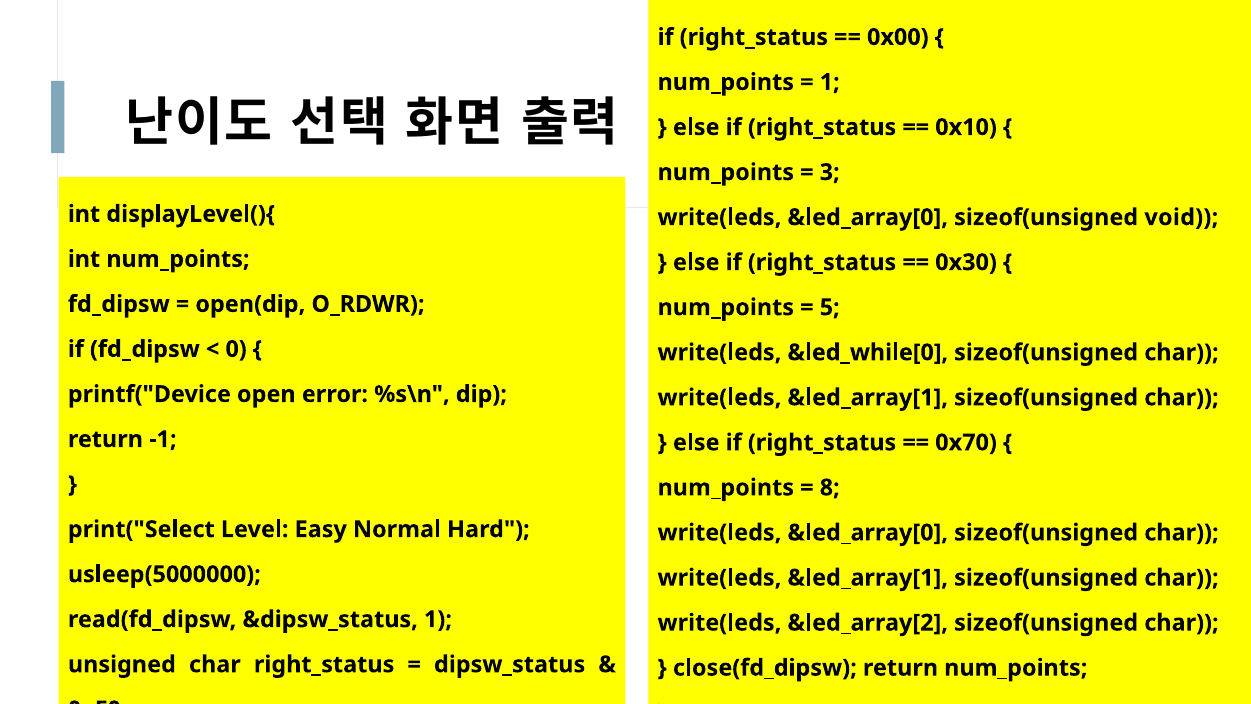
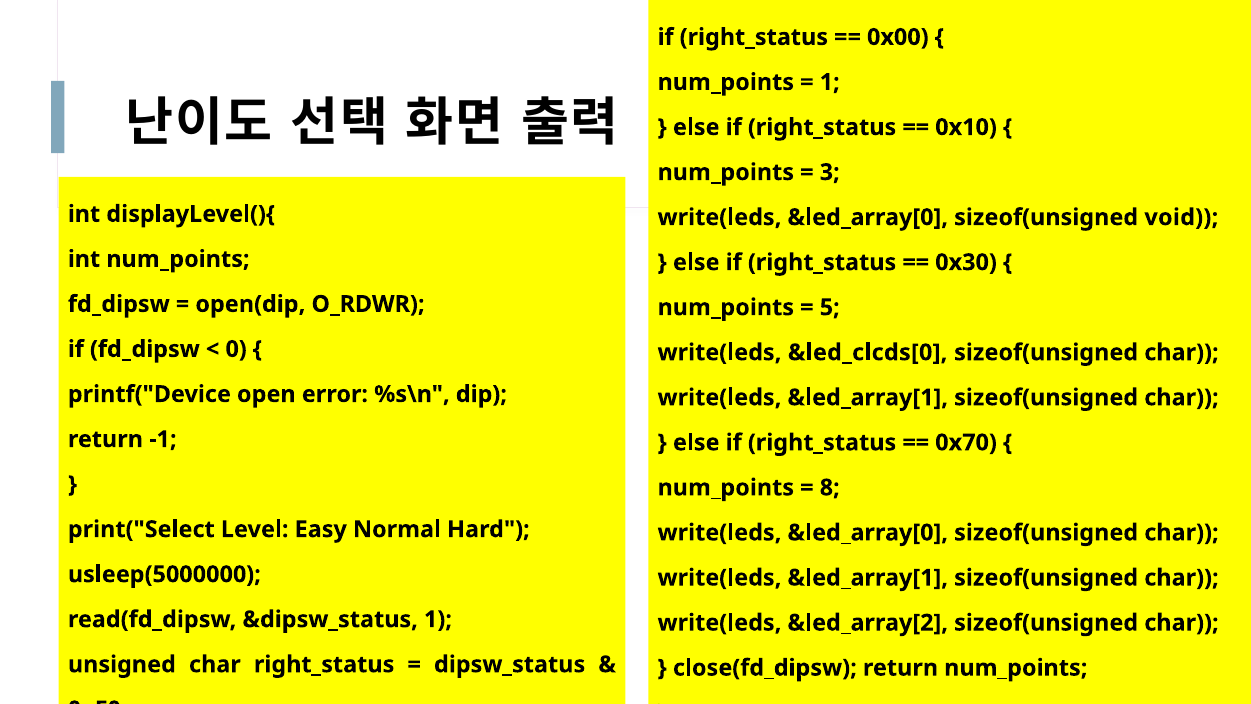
&led_while[0: &led_while[0 -> &led_clcds[0 (868, 352)
